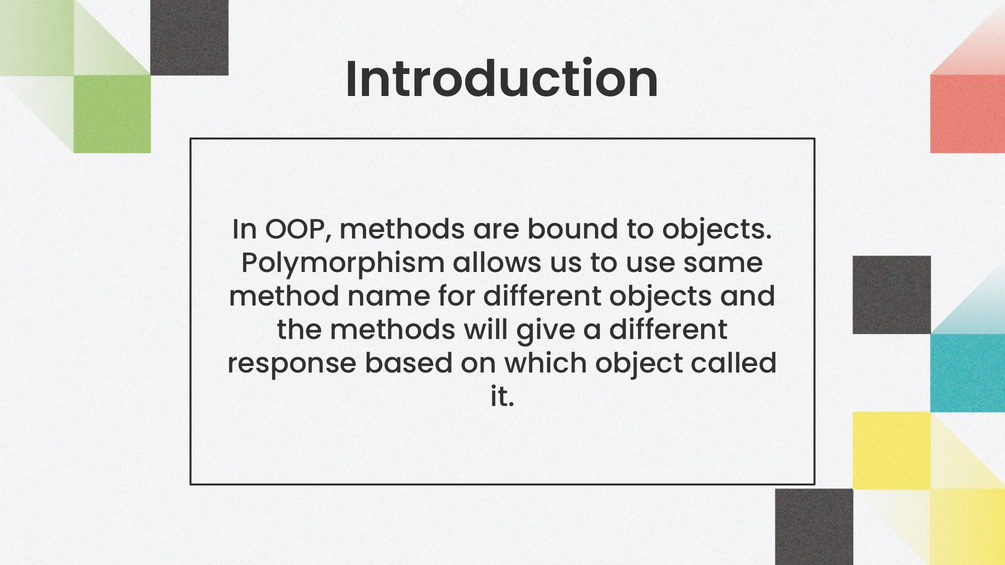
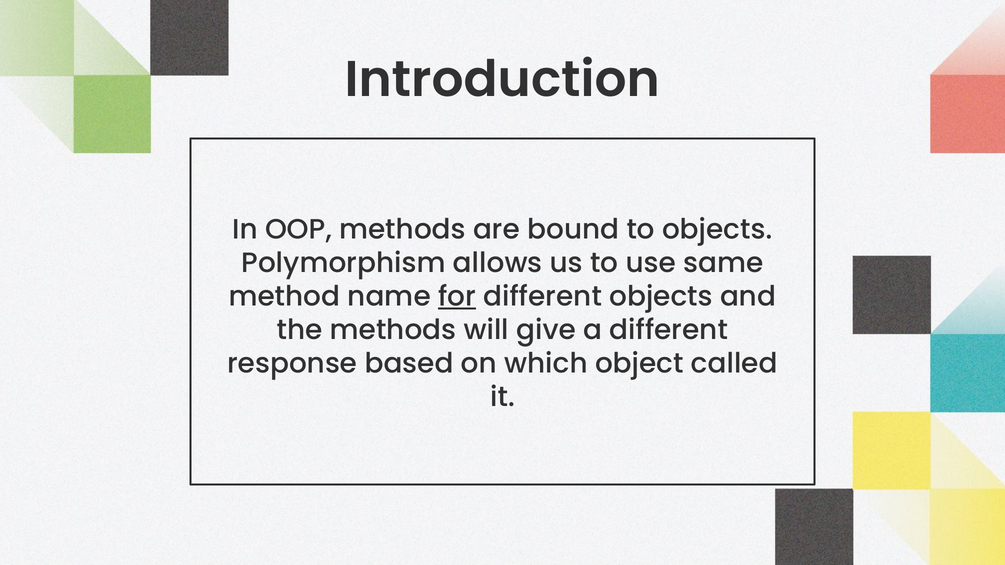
for underline: none -> present (457, 297)
